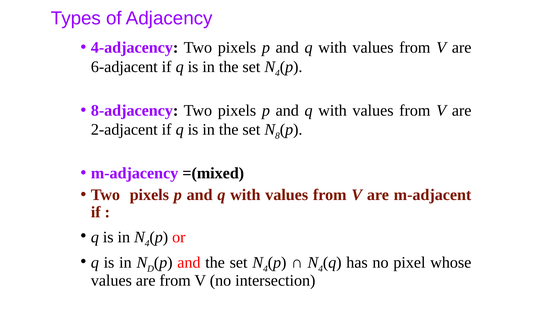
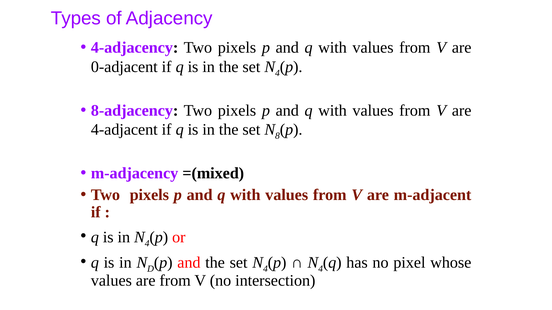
6-adjacent: 6-adjacent -> 0-adjacent (124, 67)
2-adjacent: 2-adjacent -> 4-adjacent (124, 130)
